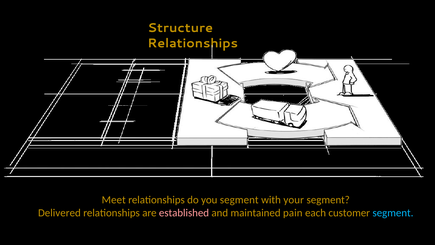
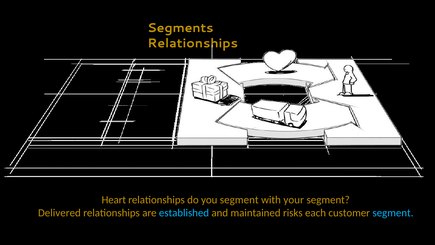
Structure: Structure -> Segments (180, 28)
Meet: Meet -> Heart (114, 200)
established colour: pink -> light blue (184, 213)
pain: pain -> risks (293, 213)
